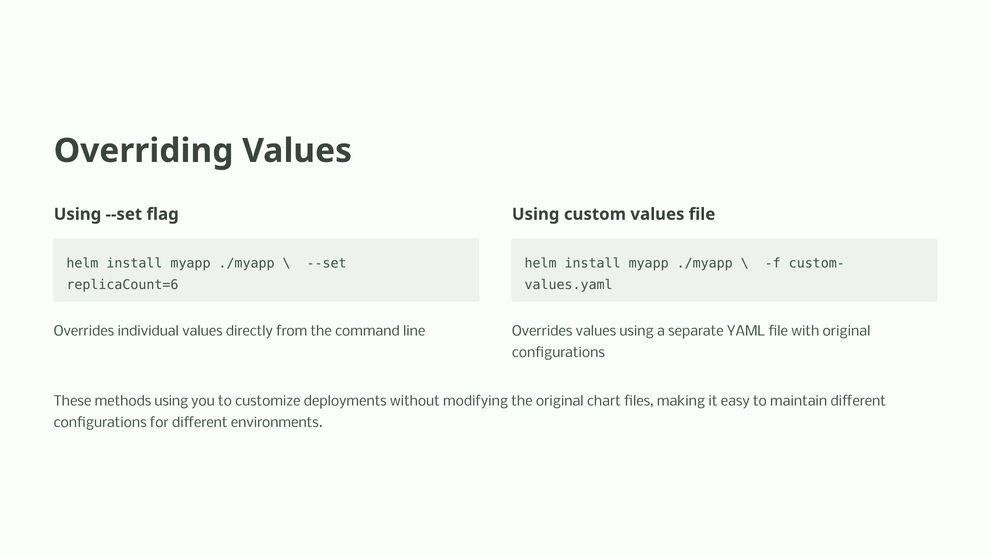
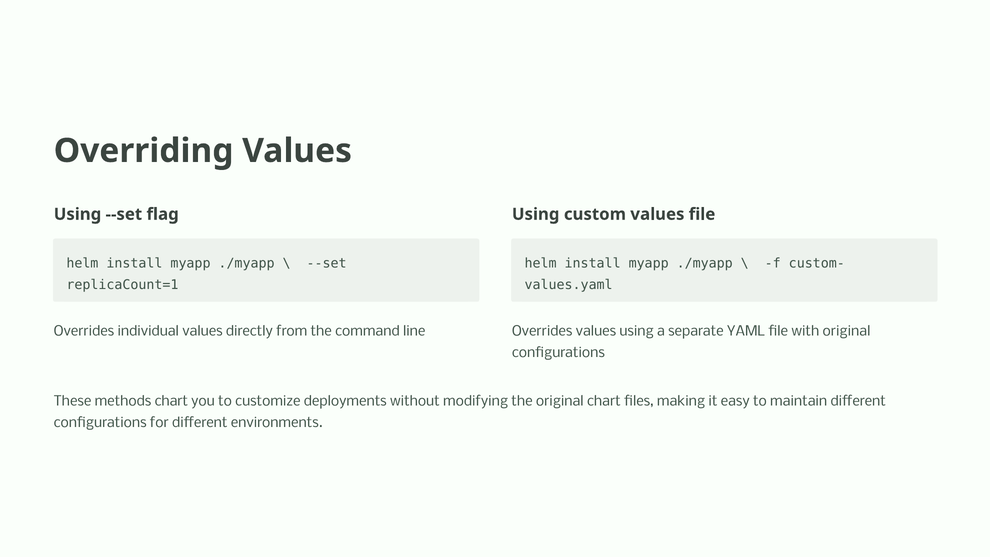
replicaCount=6: replicaCount=6 -> replicaCount=1 (122, 285)
methods using: using -> chart (171, 401)
